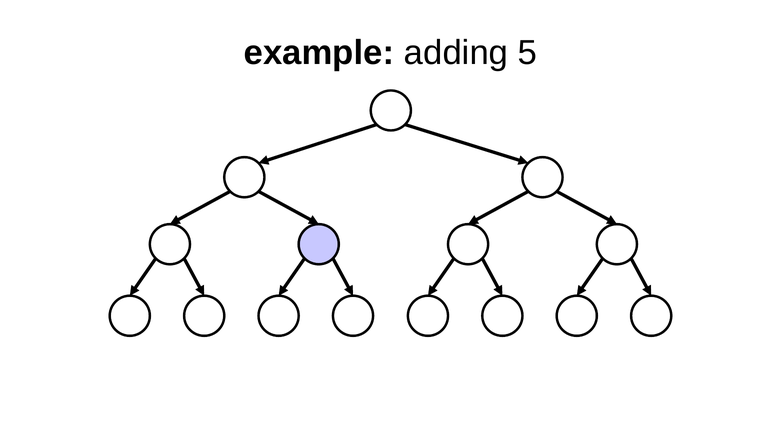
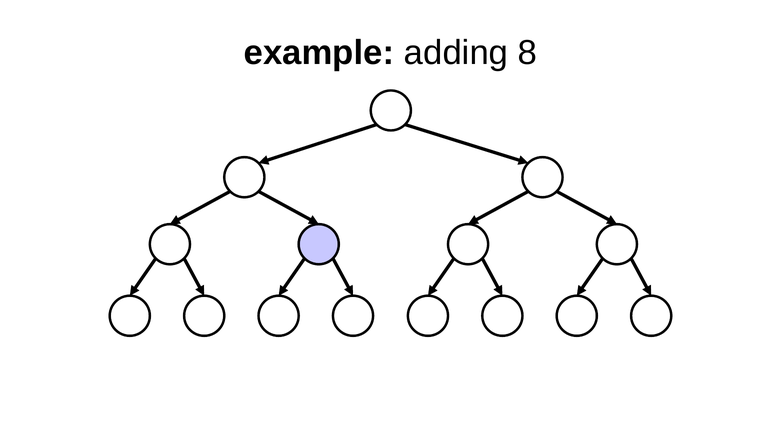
adding 5: 5 -> 8 (528, 53)
